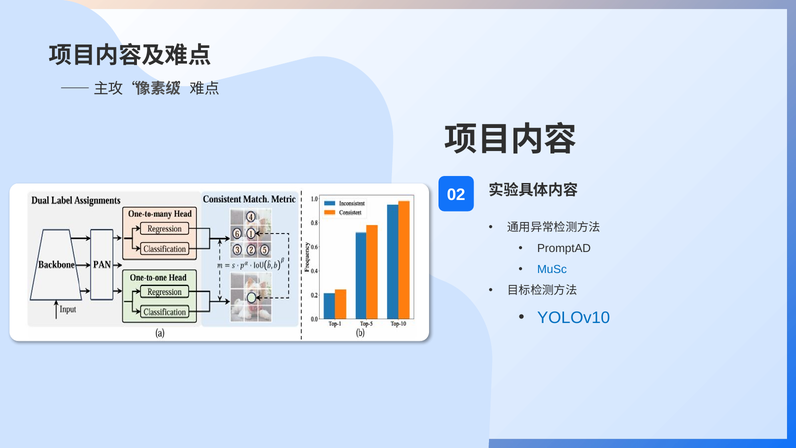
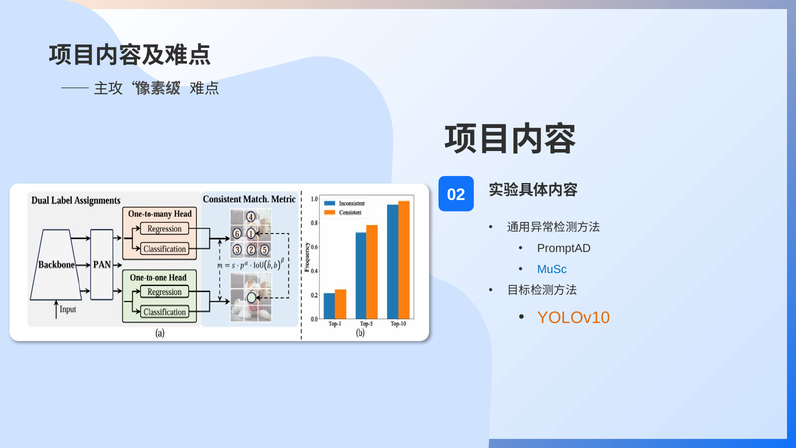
YOLOv10 colour: blue -> orange (574, 317)
